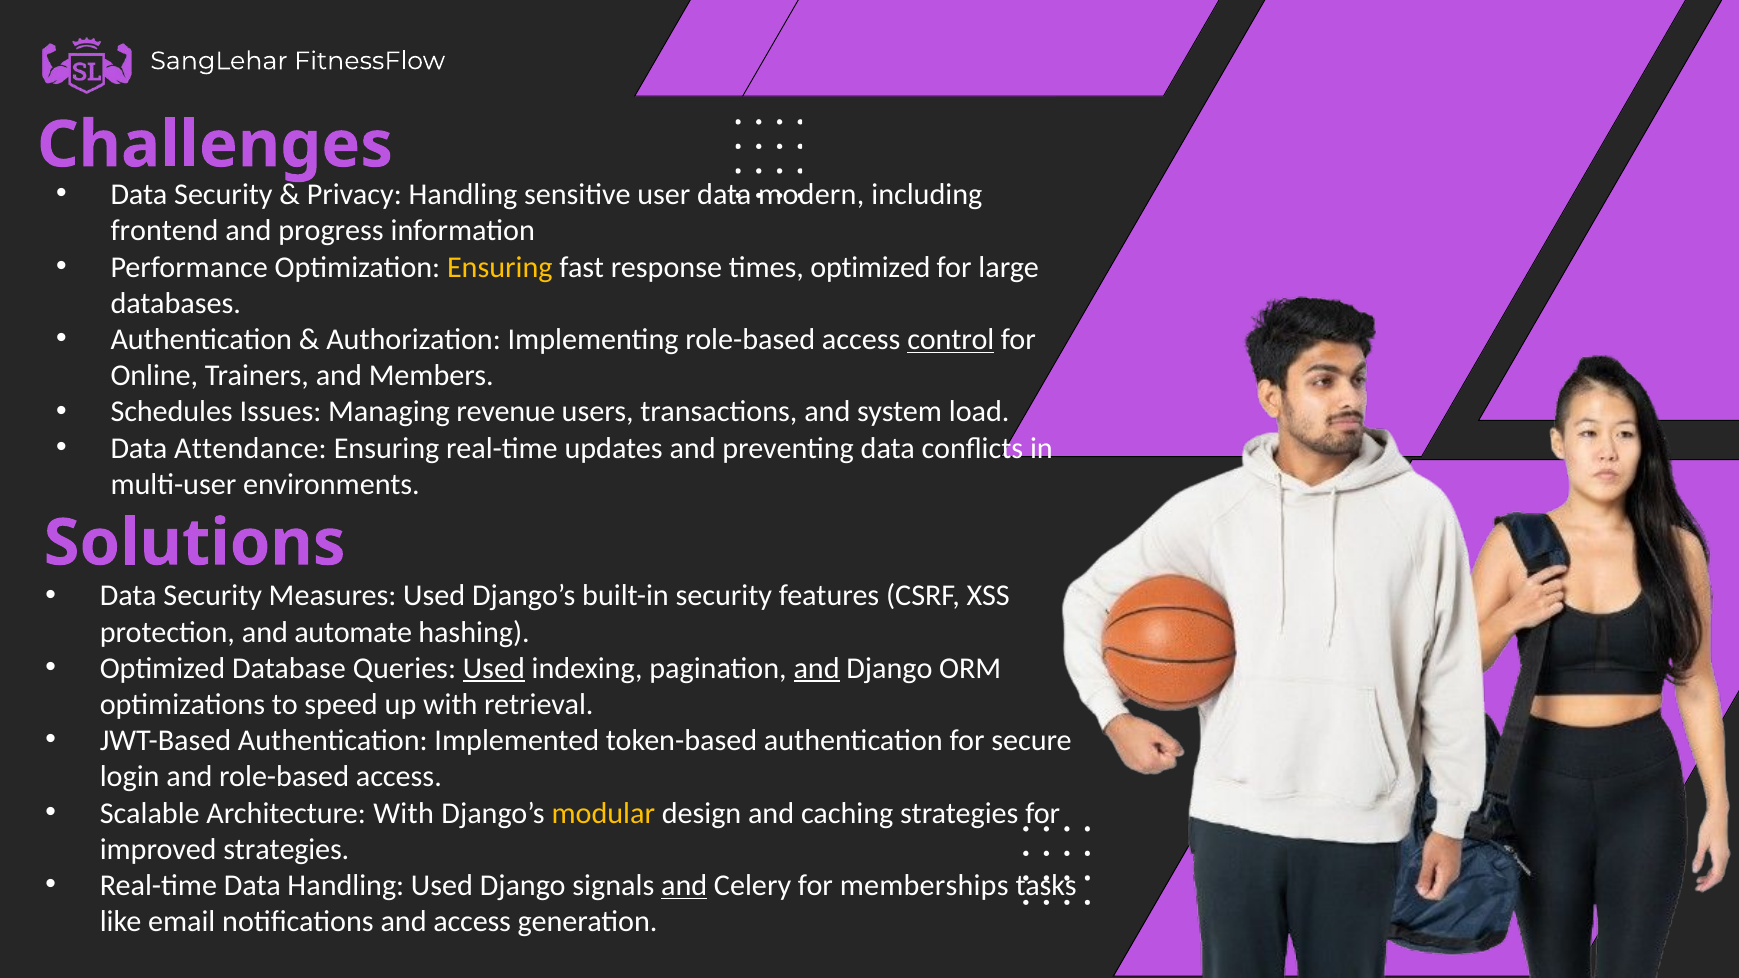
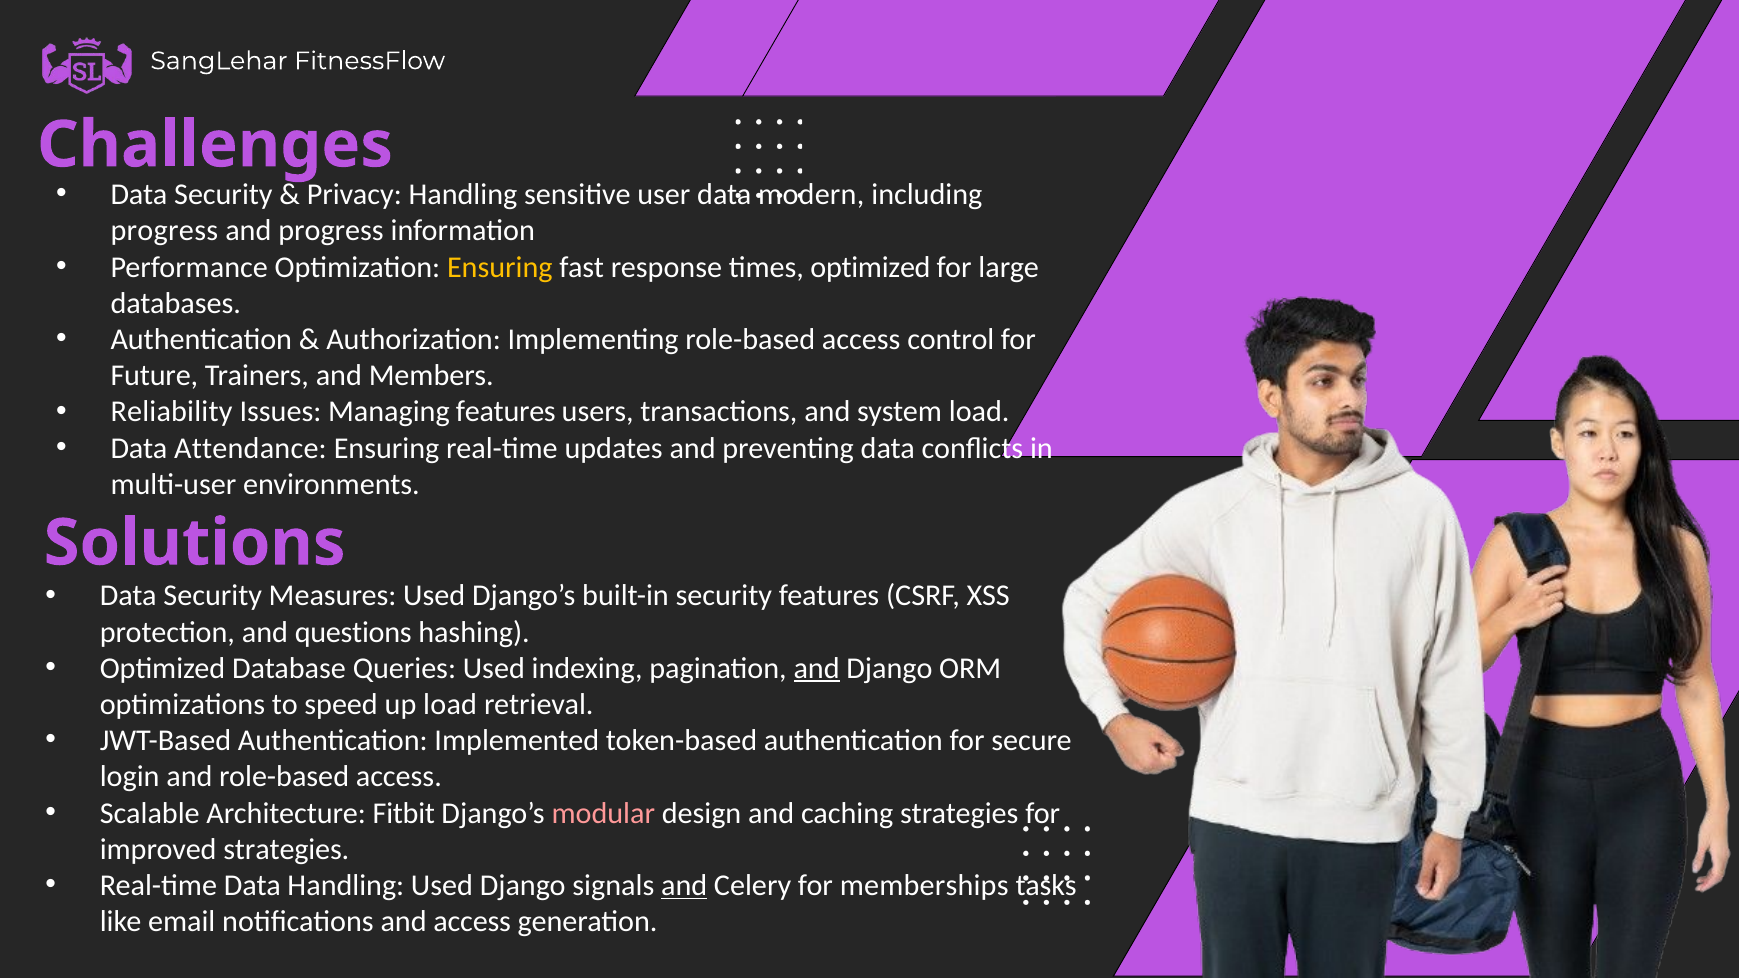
frontend: frontend -> progress (164, 231)
control underline: present -> none (951, 340)
Online: Online -> Future (154, 376)
Schedules: Schedules -> Reliability (171, 412)
Managing revenue: revenue -> features (506, 412)
automate: automate -> questions (353, 632)
Used underline: present -> none (494, 668)
up with: with -> load (450, 705)
Architecture With: With -> Fitbit (404, 813)
modular colour: yellow -> pink (603, 813)
